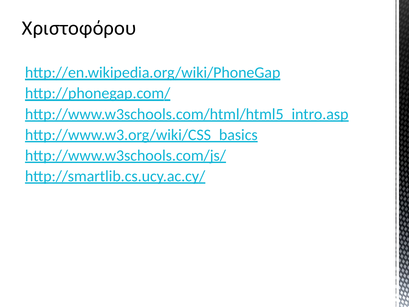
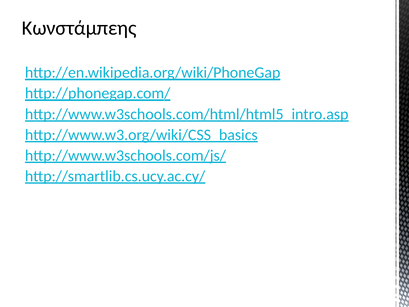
Χριστοφόρου: Χριστοφόρου -> Κωνστάμπεης (79, 28)
